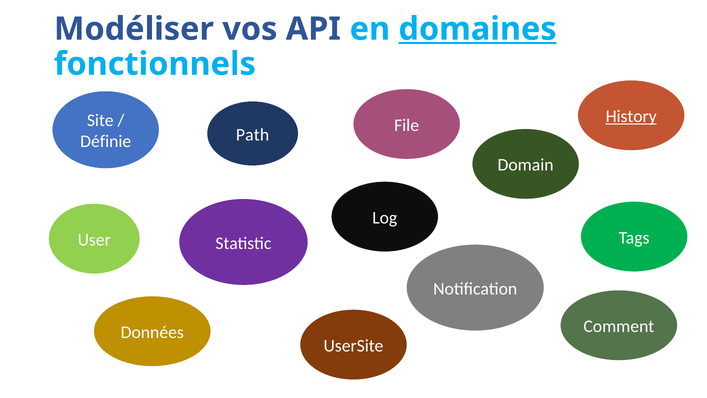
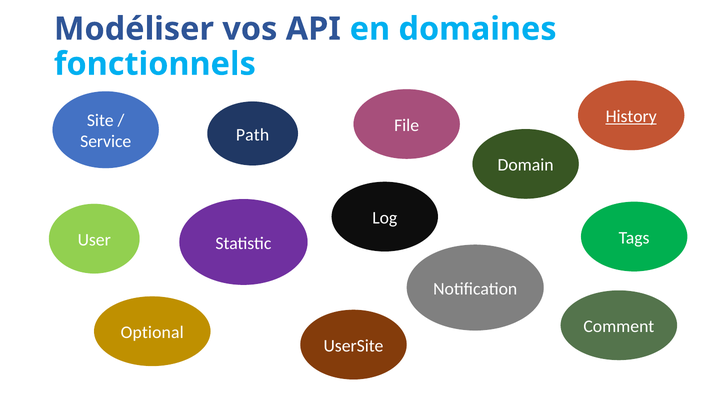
domaines underline: present -> none (478, 29)
Définie: Définie -> Service (106, 141)
Données: Données -> Optional (152, 332)
